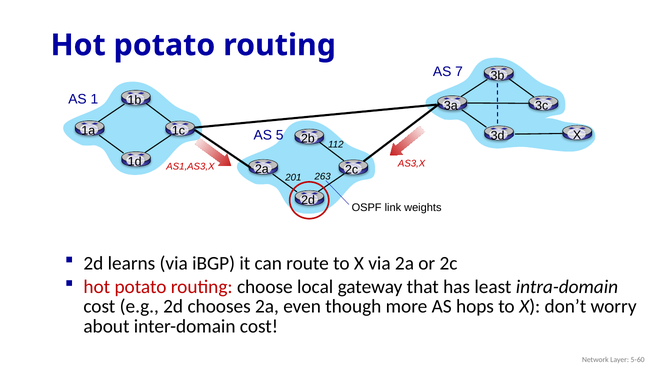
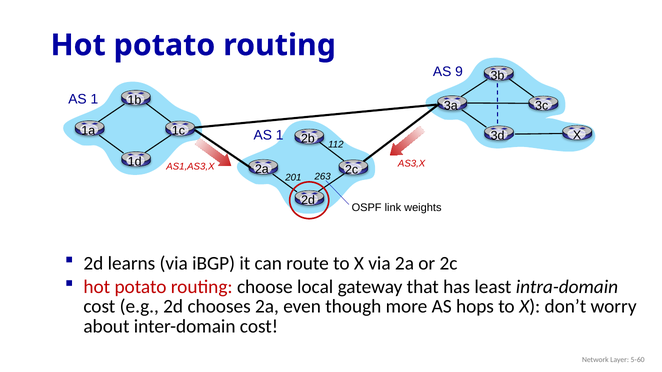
7: 7 -> 9 (459, 72)
5: 5 -> 1 (280, 135)
